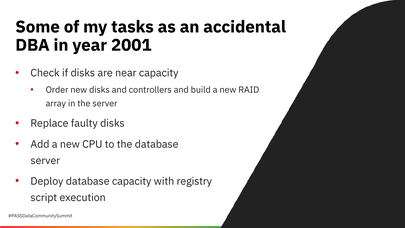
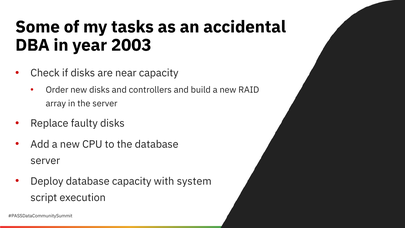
2001: 2001 -> 2003 (131, 45)
registry: registry -> system (194, 181)
